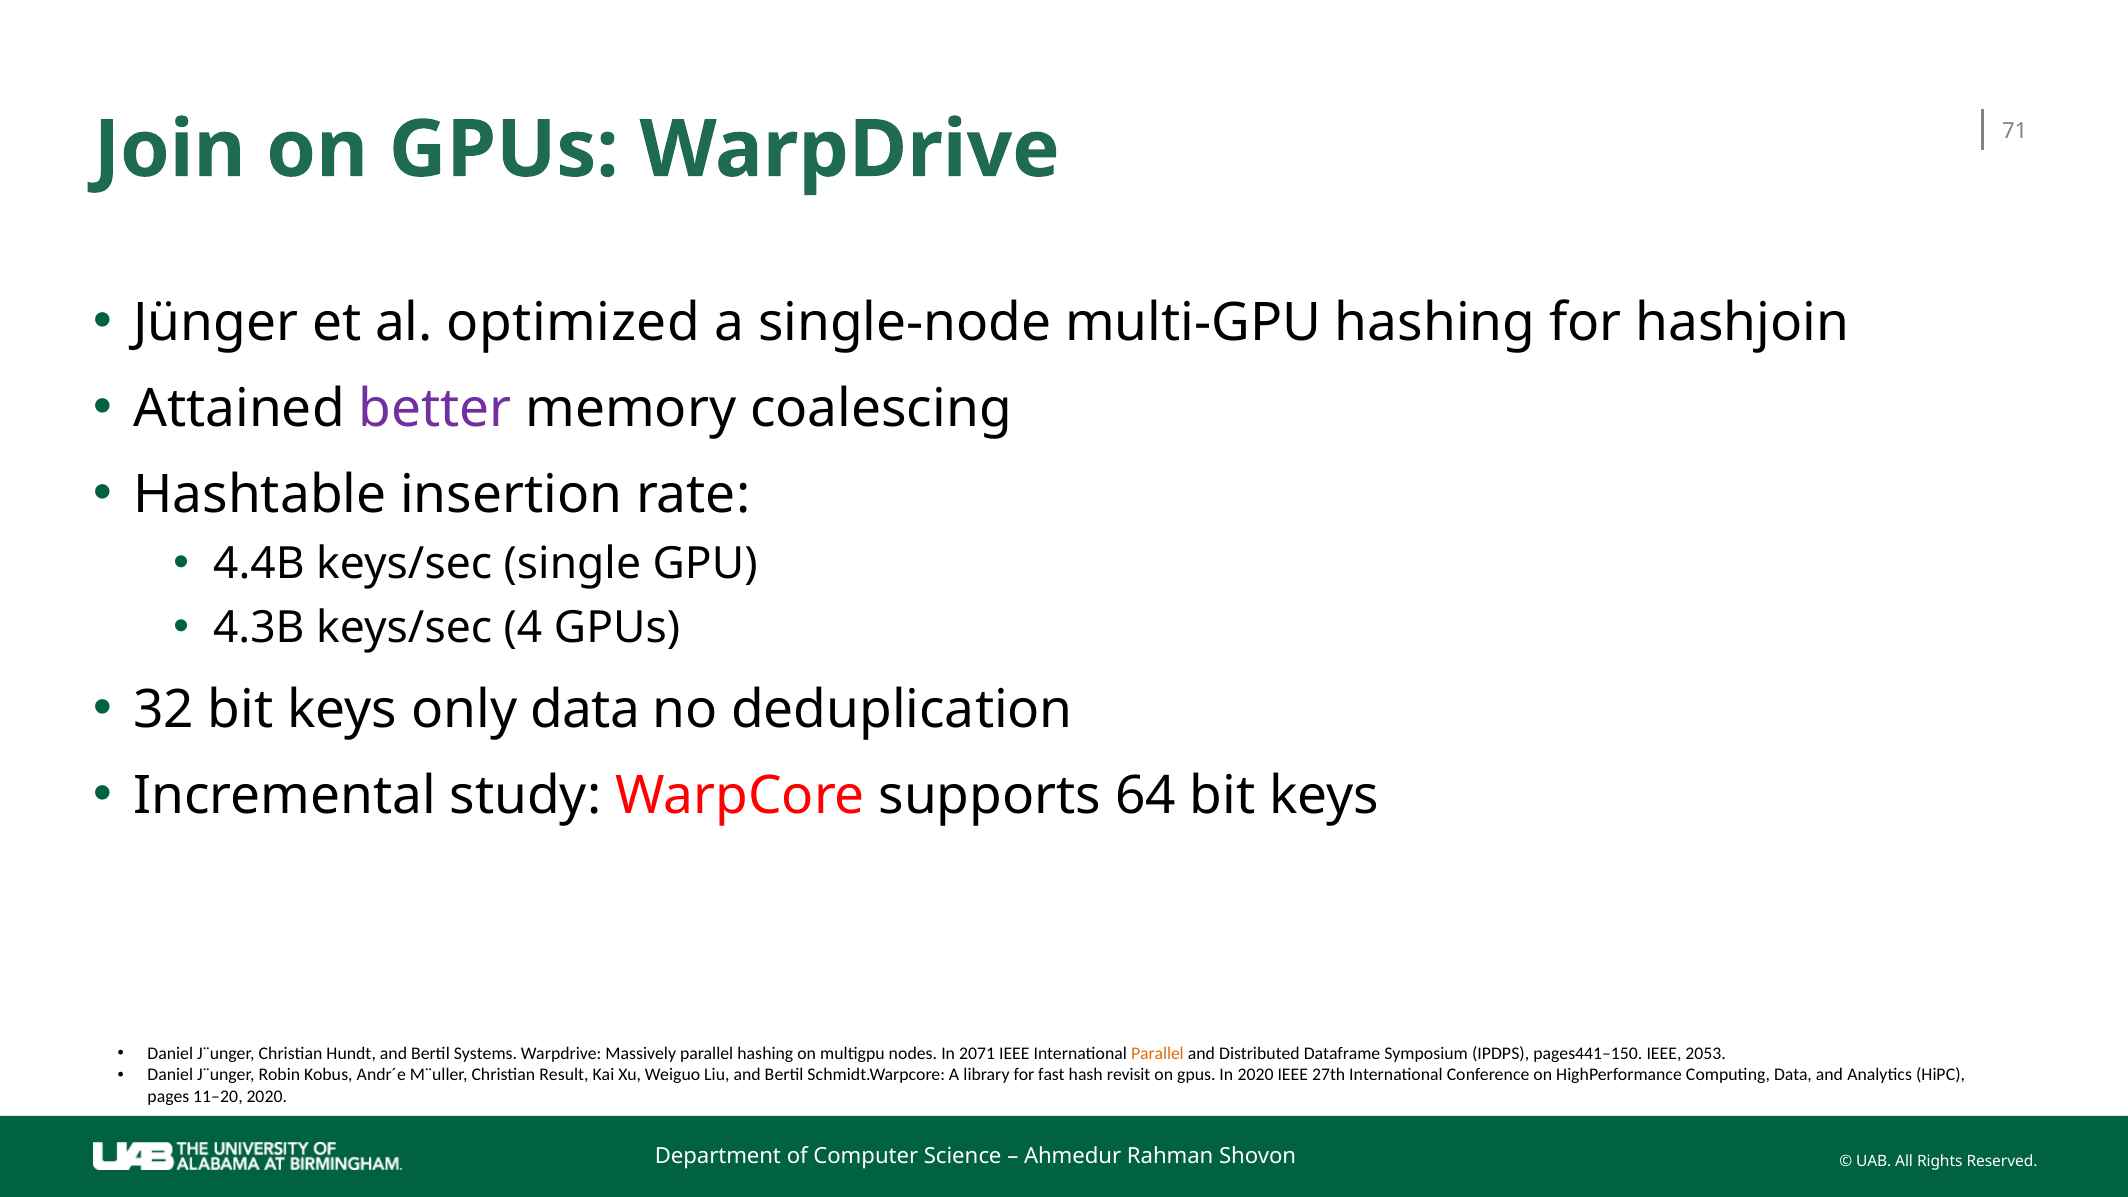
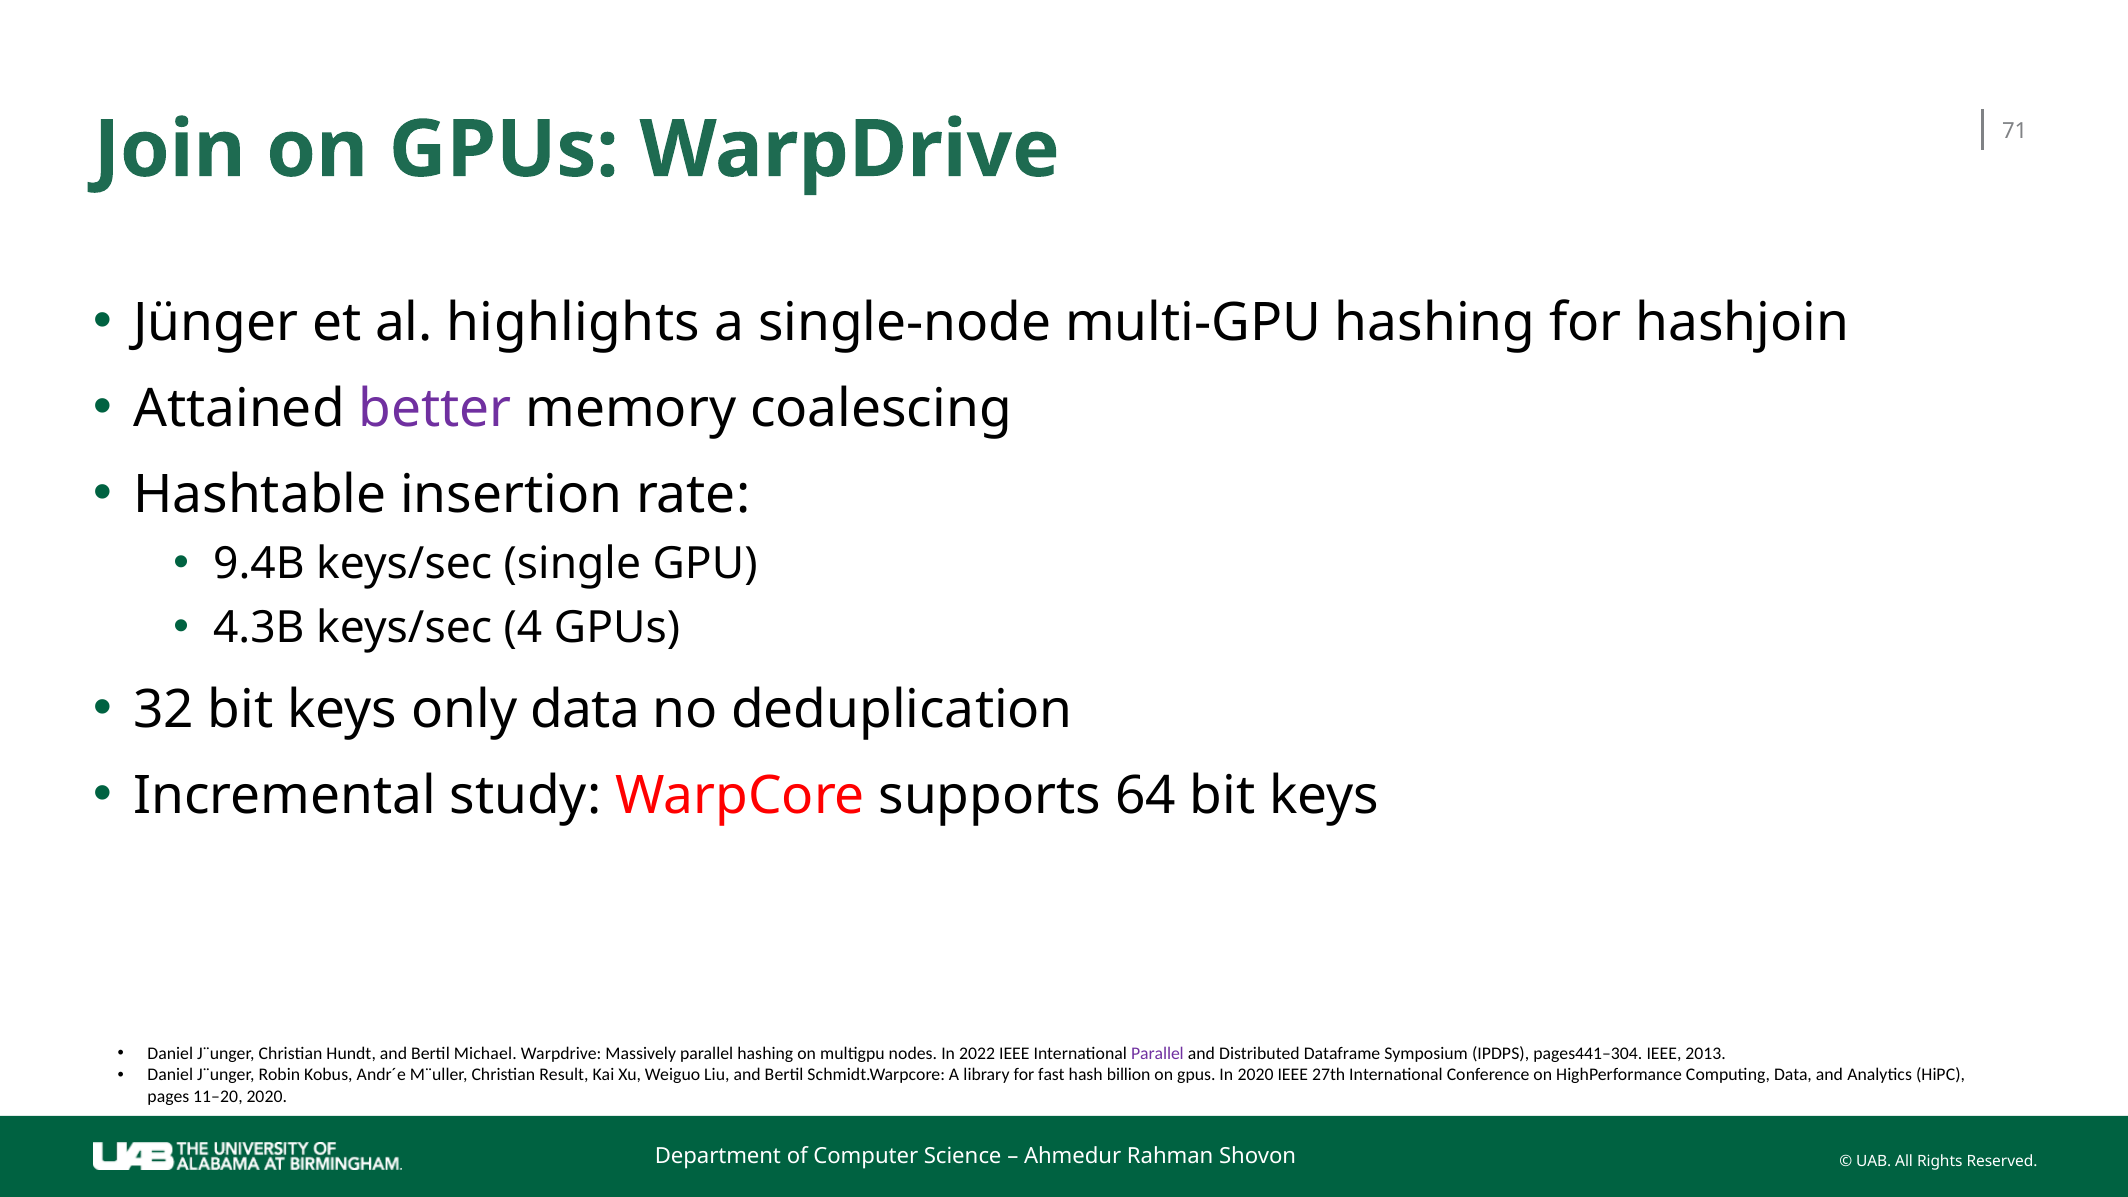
optimized: optimized -> highlights (573, 323)
4.4B: 4.4B -> 9.4B (259, 564)
Systems: Systems -> Michael (485, 1054)
2071: 2071 -> 2022 (977, 1054)
Parallel colour: orange -> purple (1157, 1054)
pages441–150: pages441–150 -> pages441–304 (1588, 1054)
2053: 2053 -> 2013 (1706, 1054)
revisit: revisit -> billion (1129, 1075)
